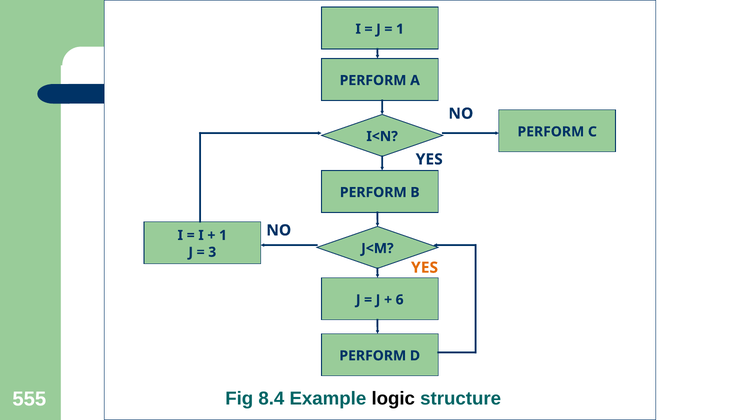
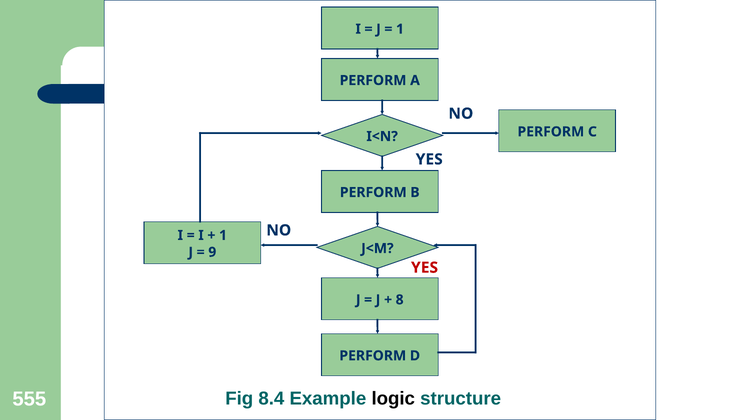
3: 3 -> 9 (212, 252)
YES colour: orange -> red (425, 268)
6: 6 -> 8 (400, 300)
